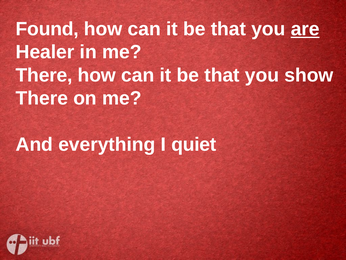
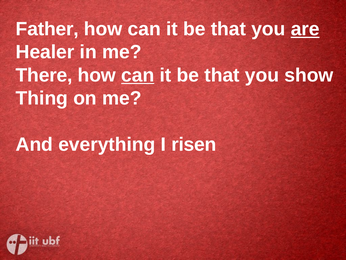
Found: Found -> Father (47, 29)
can underline: none -> present (138, 75)
There: There -> Thing (42, 98)
quiet: quiet -> risen (194, 144)
